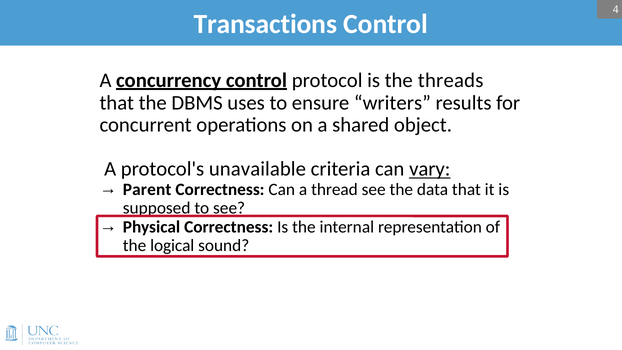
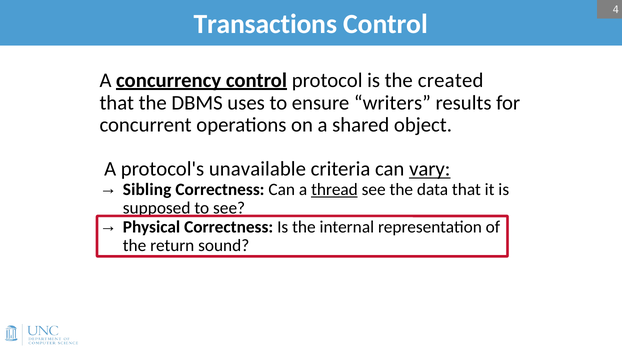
threads: threads -> created (451, 80)
Parent: Parent -> Sibling (147, 190)
thread underline: none -> present (334, 190)
logical: logical -> return (172, 246)
